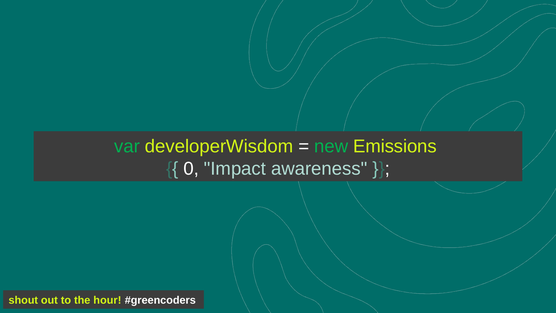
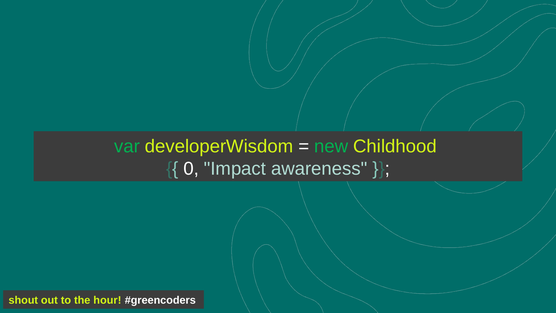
Emissions: Emissions -> Childhood (395, 146)
